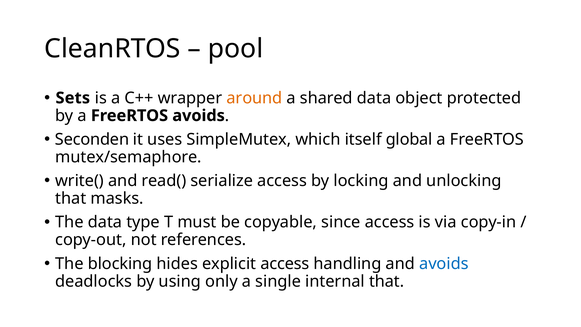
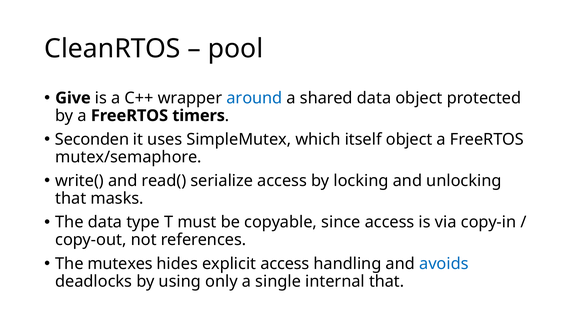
Sets: Sets -> Give (73, 98)
around colour: orange -> blue (254, 98)
FreeRTOS avoids: avoids -> timers (199, 116)
itself global: global -> object (409, 139)
blocking: blocking -> mutexes (120, 263)
